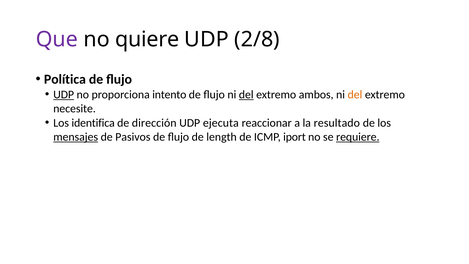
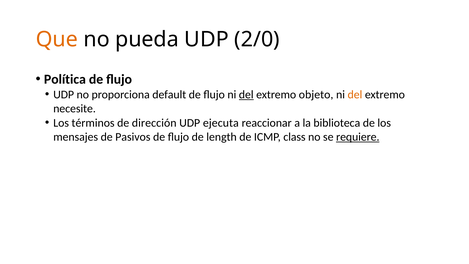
Que colour: purple -> orange (57, 39)
quiere: quiere -> pueda (147, 39)
2/8: 2/8 -> 2/0 (257, 39)
UDP underline: present -> none (64, 95)
intento: intento -> default (169, 95)
ambos: ambos -> objeto (316, 95)
identifica: identifica -> términos (93, 123)
resultado: resultado -> biblioteca (337, 123)
mensajes underline: present -> none (76, 137)
iport: iport -> class (294, 137)
